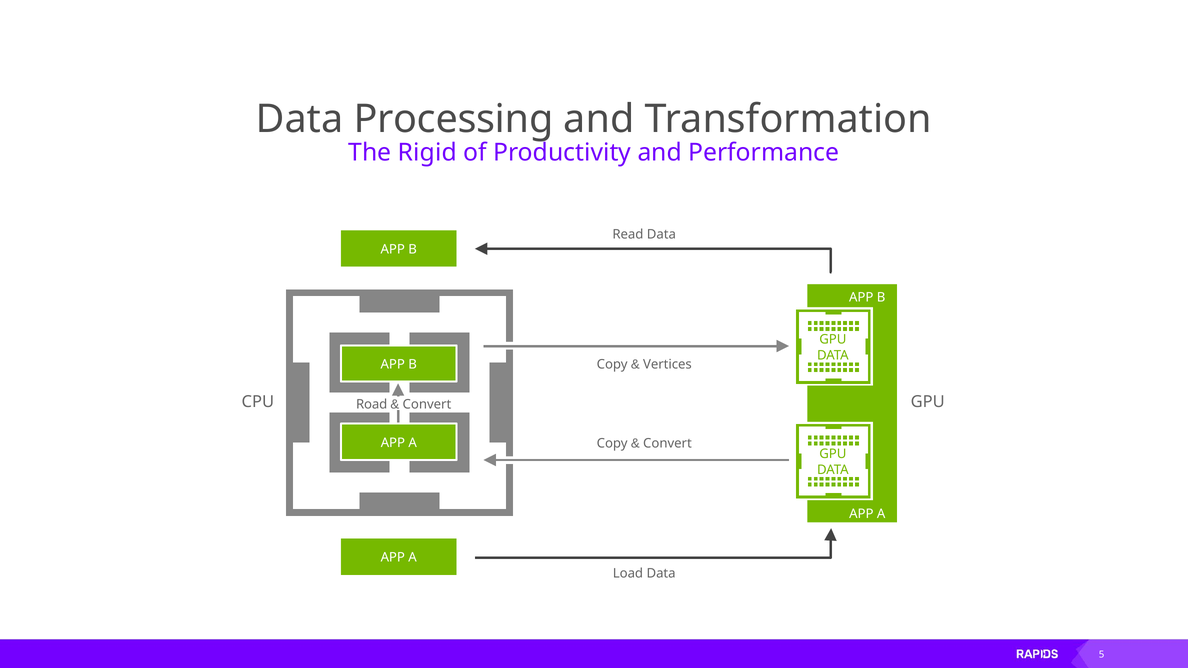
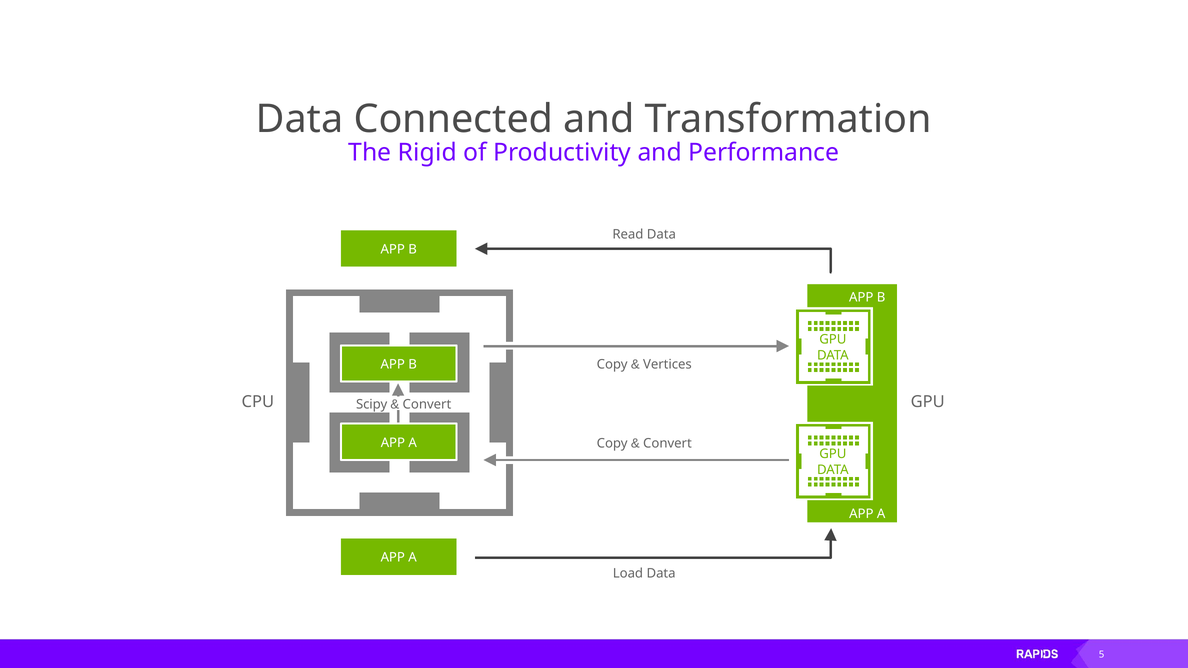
Processing: Processing -> Connected (453, 119)
Road: Road -> Scipy (372, 404)
